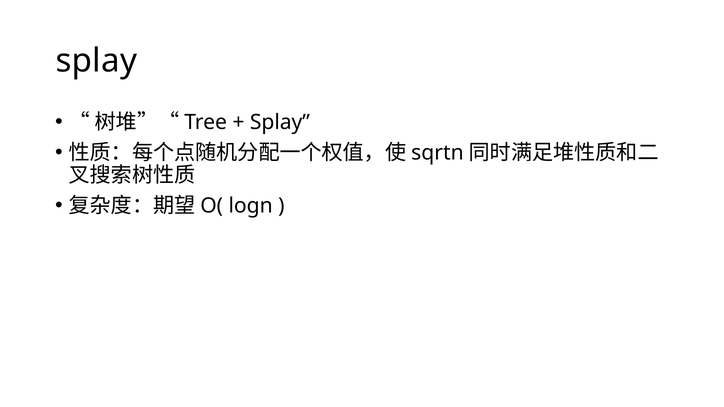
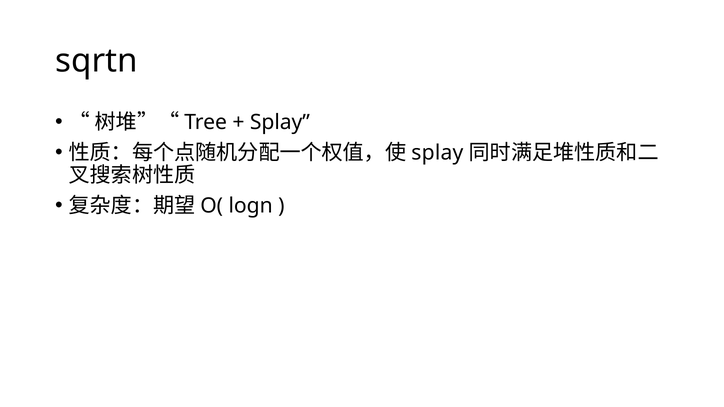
splay: splay -> sqrtn (97, 61)
sqrtn: sqrtn -> splay (437, 153)
